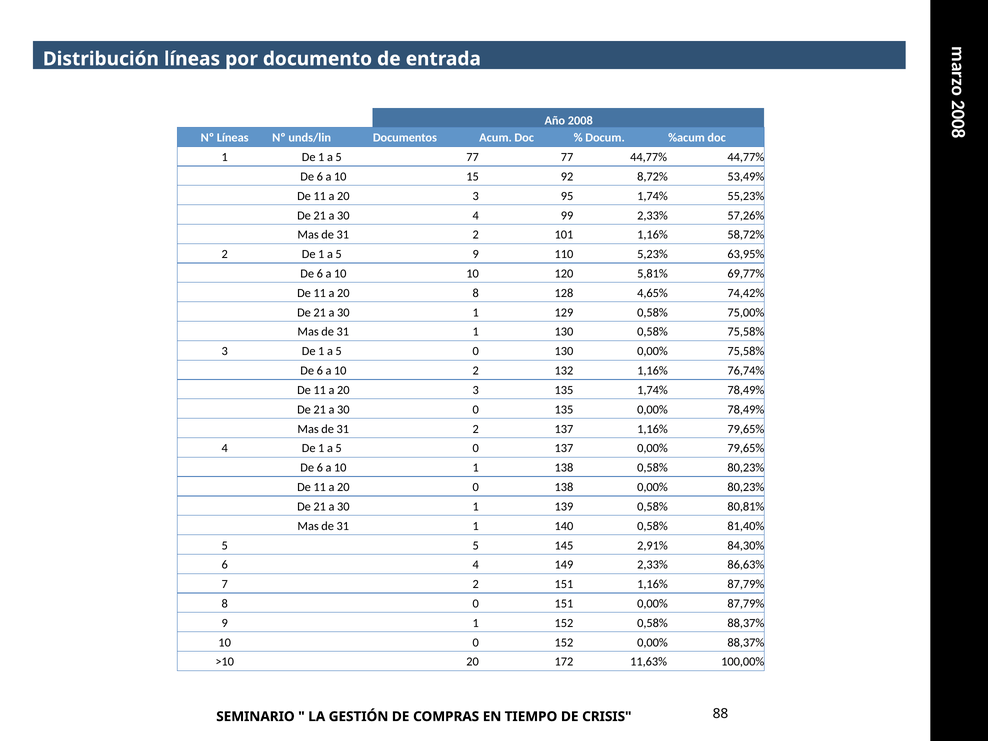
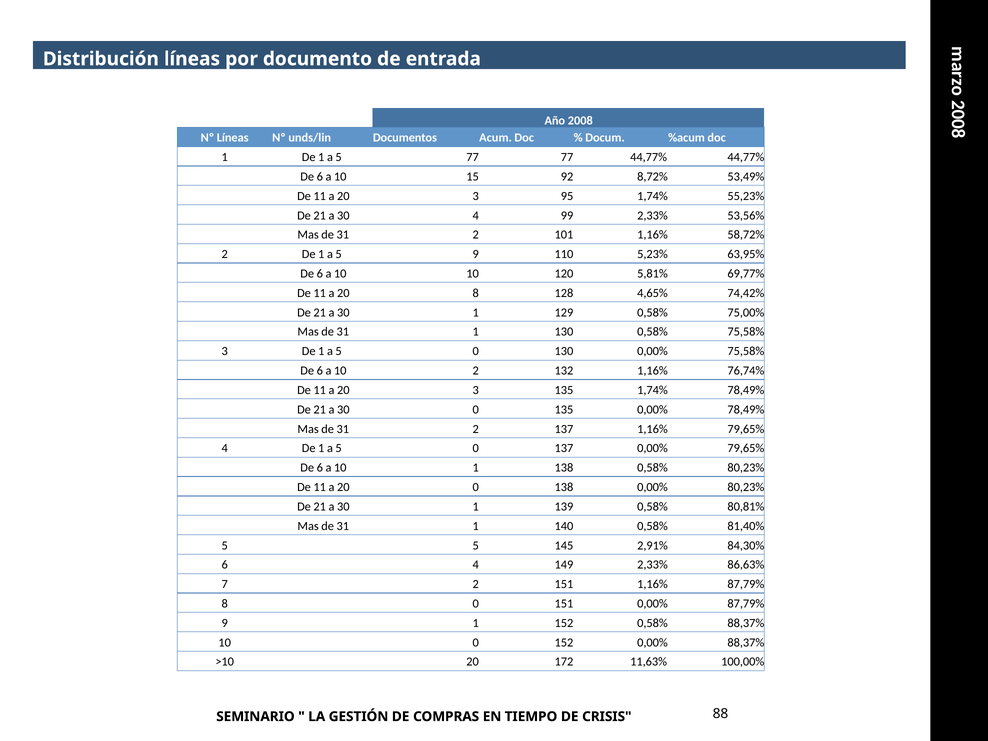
57,26%: 57,26% -> 53,56% (746, 215)
